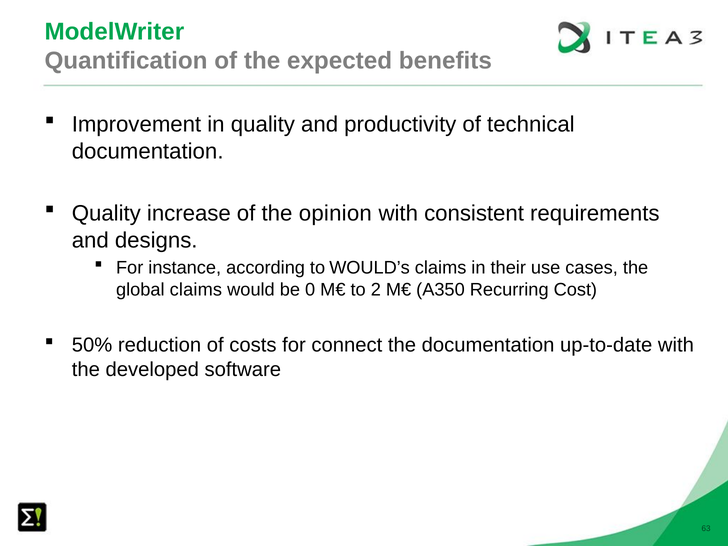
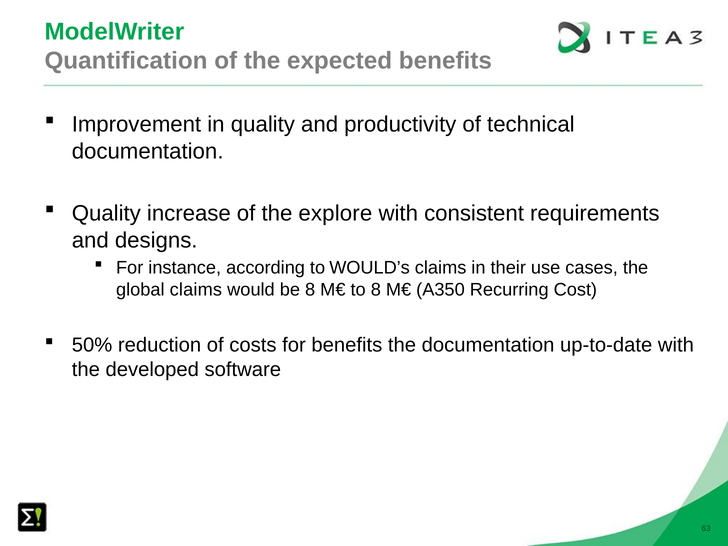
opinion: opinion -> explore (335, 214)
be 0: 0 -> 8 (310, 290)
to 2: 2 -> 8 (376, 290)
for connect: connect -> benefits (347, 345)
